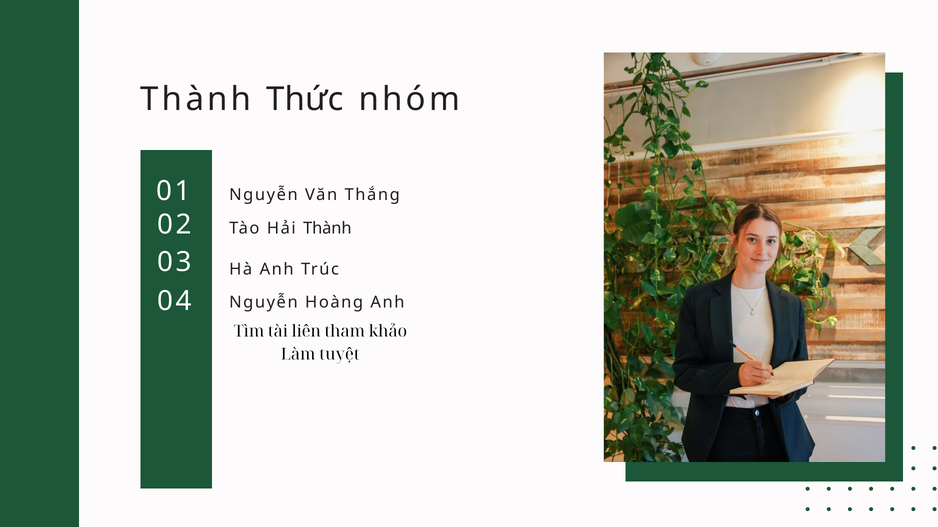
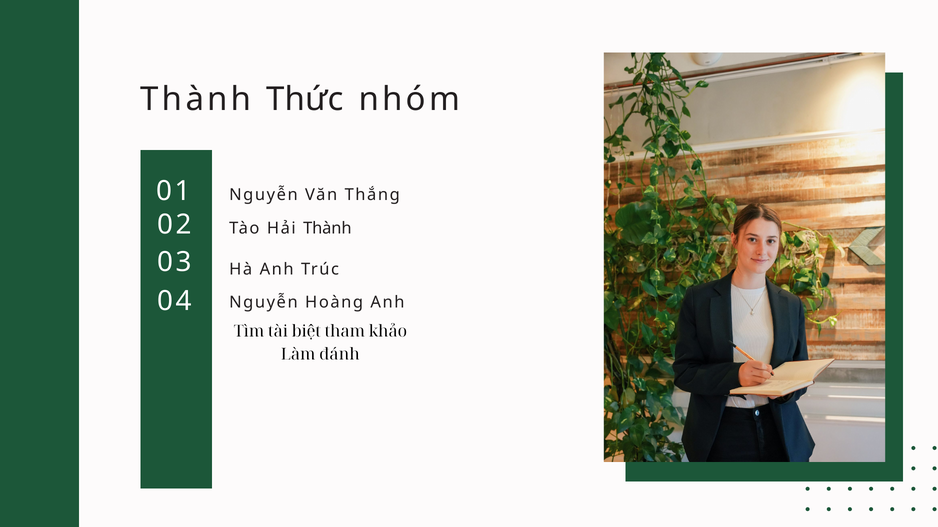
liên: liên -> biệt (306, 332)
tuyệt: tuyệt -> đánh (340, 355)
